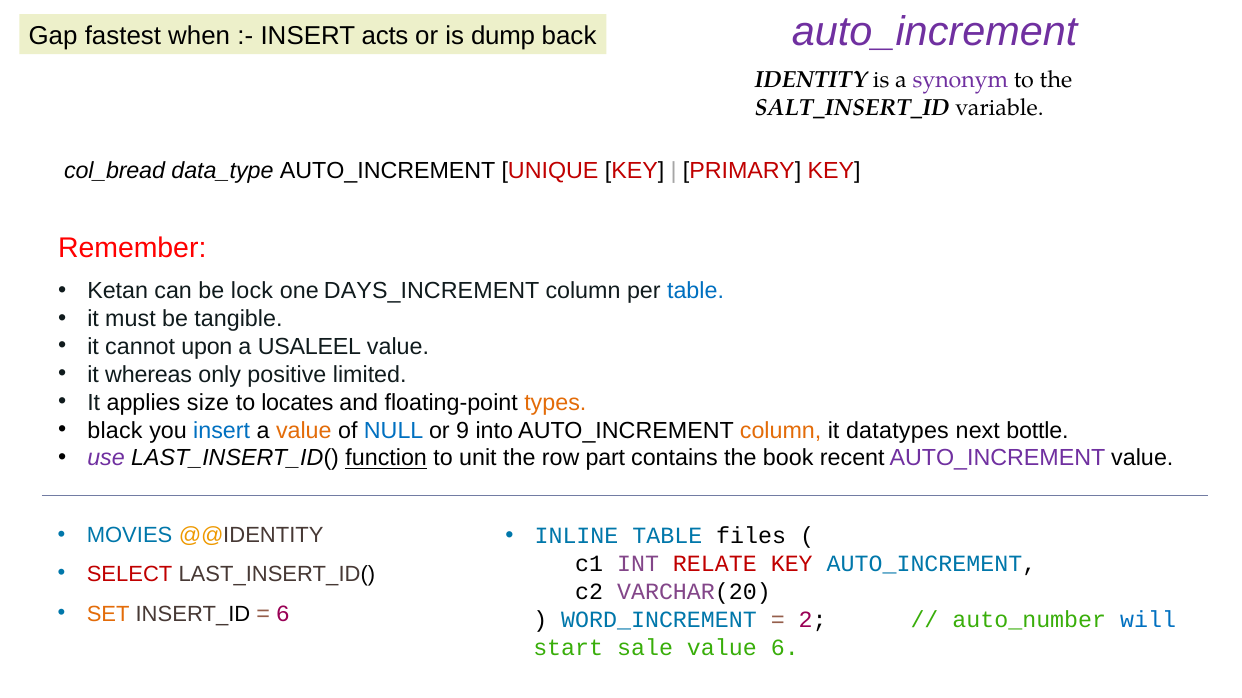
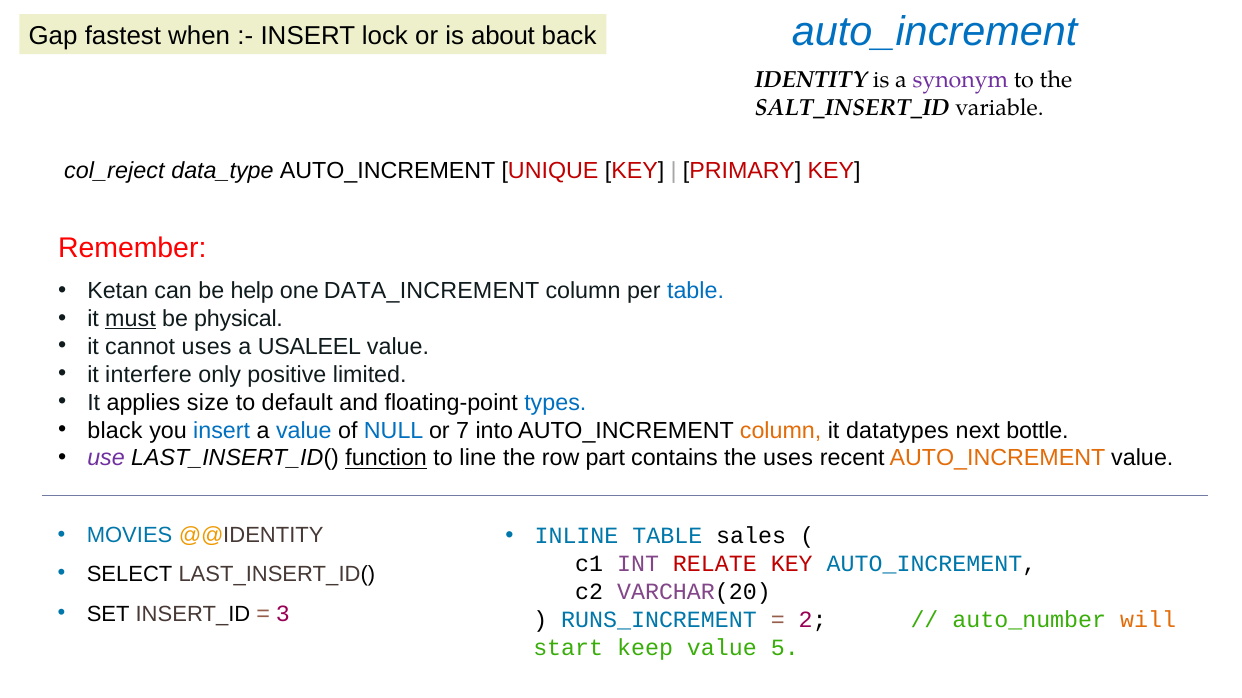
auto_increment colour: purple -> blue (935, 32)
acts: acts -> lock (385, 36)
dump: dump -> about (503, 36)
col_bread: col_bread -> col_reject (114, 171)
lock: lock -> help (252, 291)
DAYS_INCREMENT: DAYS_INCREMENT -> DATA_INCREMENT (432, 291)
must underline: none -> present (130, 319)
tangible: tangible -> physical (239, 319)
cannot upon: upon -> uses (207, 347)
whereas: whereas -> interfere (149, 375)
locates: locates -> default (297, 403)
types colour: orange -> blue (555, 403)
value colour: orange -> blue (304, 431)
9: 9 -> 7 (463, 431)
unit: unit -> line (478, 459)
the book: book -> uses (788, 459)
AUTO_INCREMENT colour: purple -> orange (997, 459)
files: files -> sales (751, 536)
SELECT colour: red -> black (130, 574)
SET colour: orange -> black (108, 614)
6: 6 -> 3 (283, 614)
WORD_INCREMENT: WORD_INCREMENT -> RUNS_INCREMENT (659, 620)
will colour: blue -> orange (1148, 620)
sale: sale -> keep (645, 648)
value 6: 6 -> 5 (785, 648)
